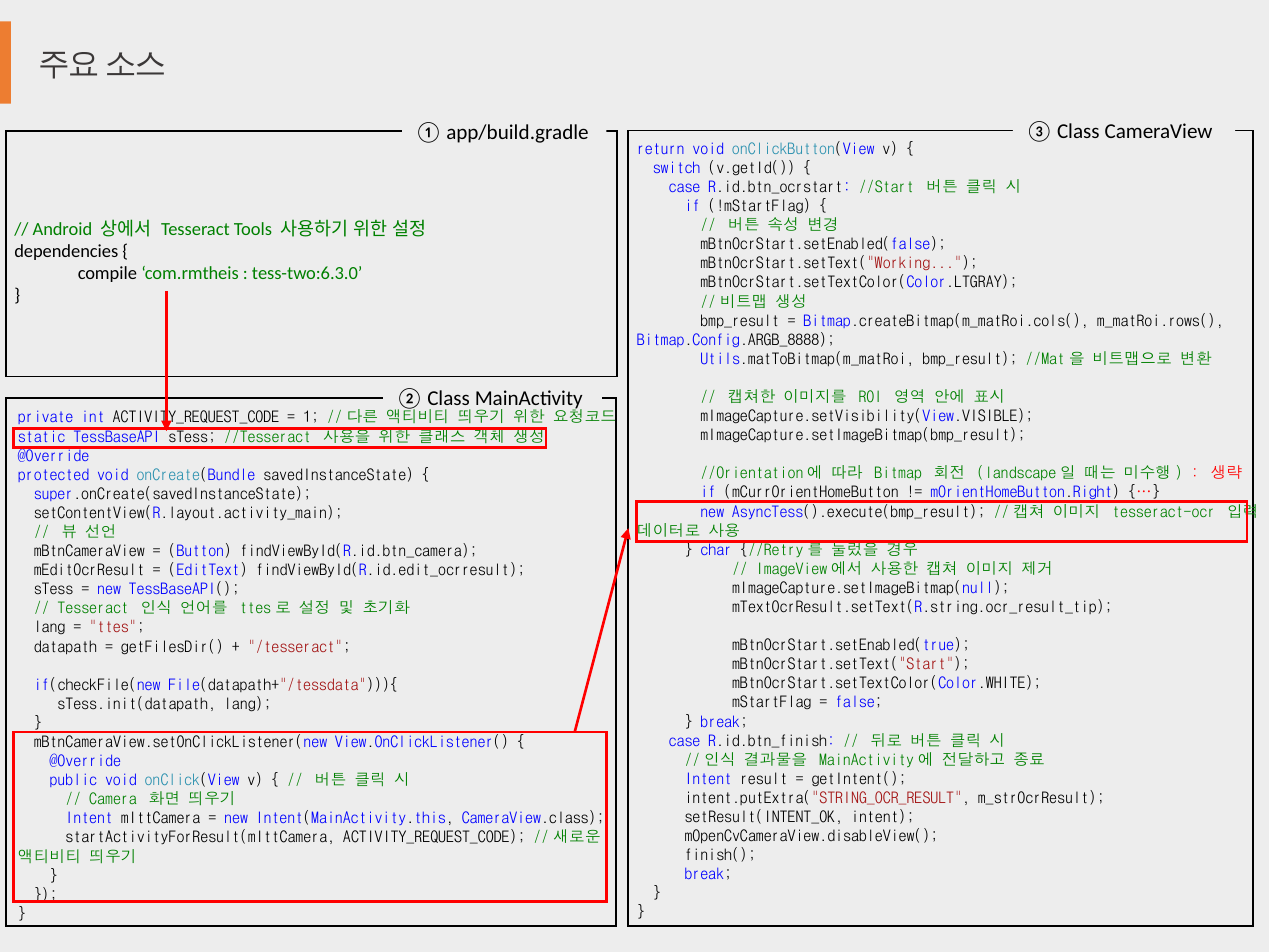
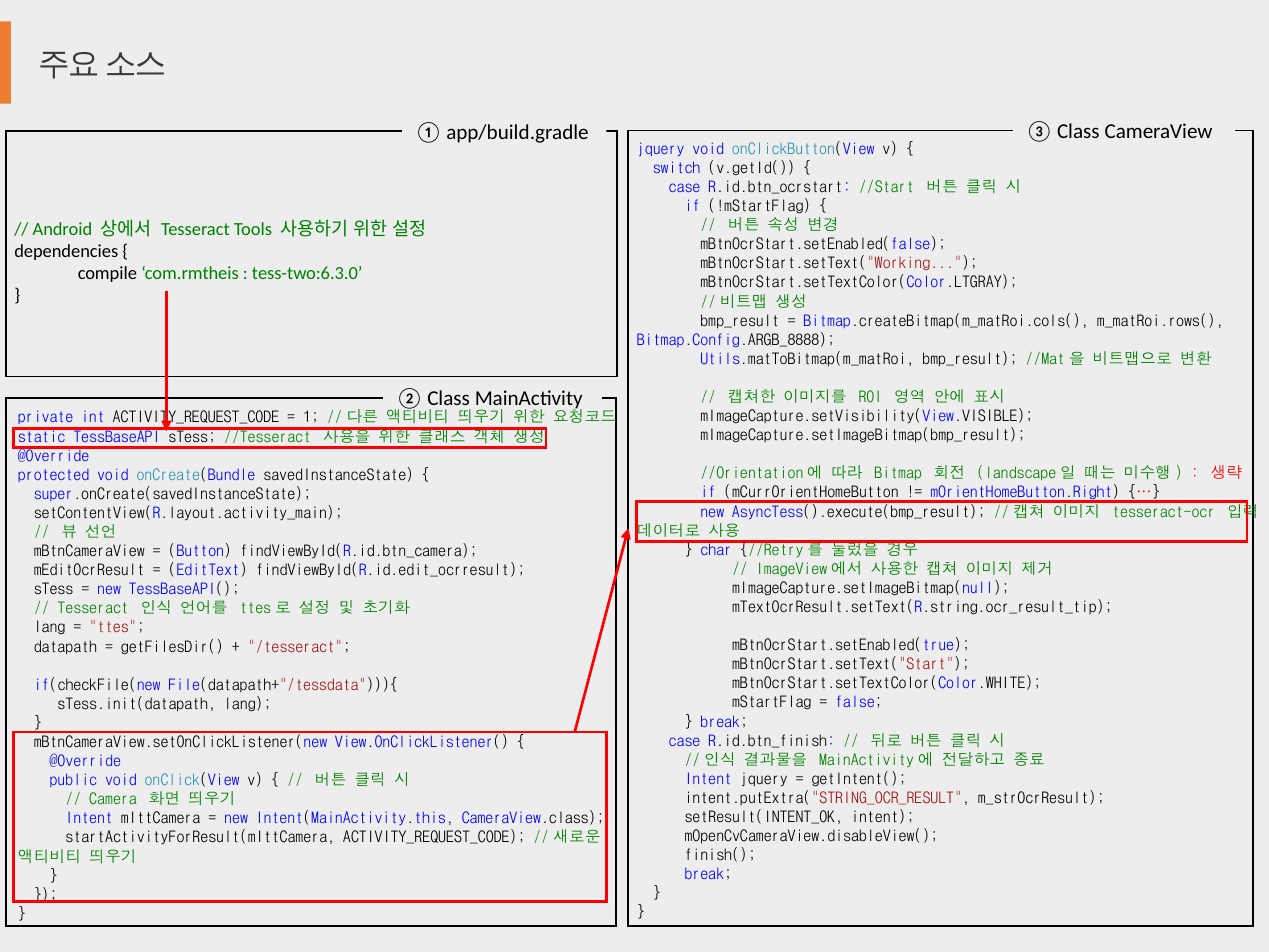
return: return -> jquery (661, 149)
Intent result: result -> jquery (764, 779)
